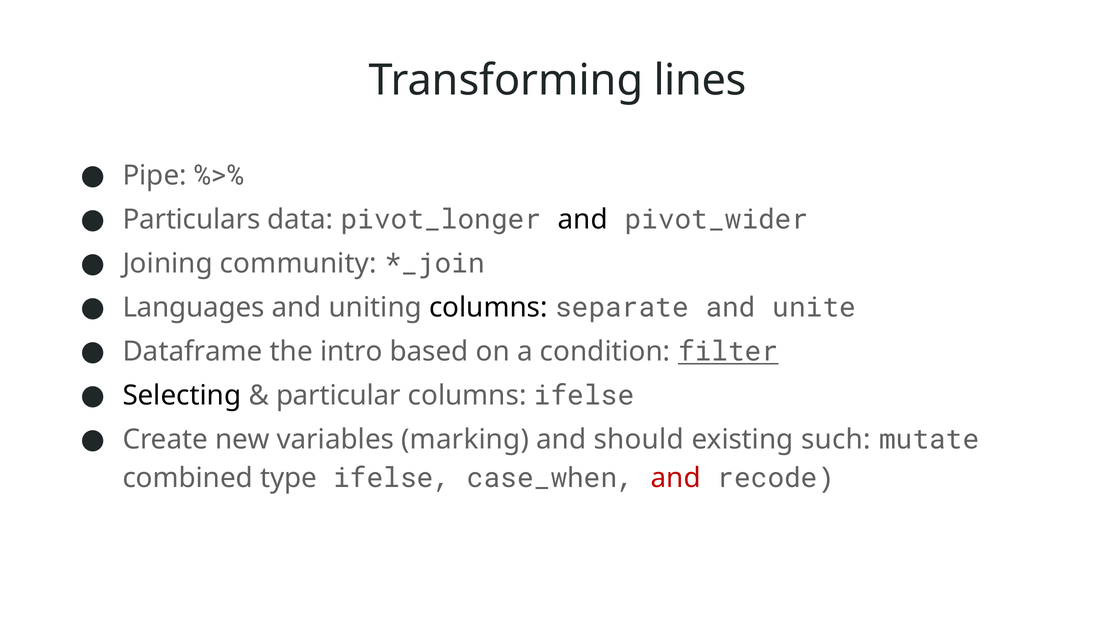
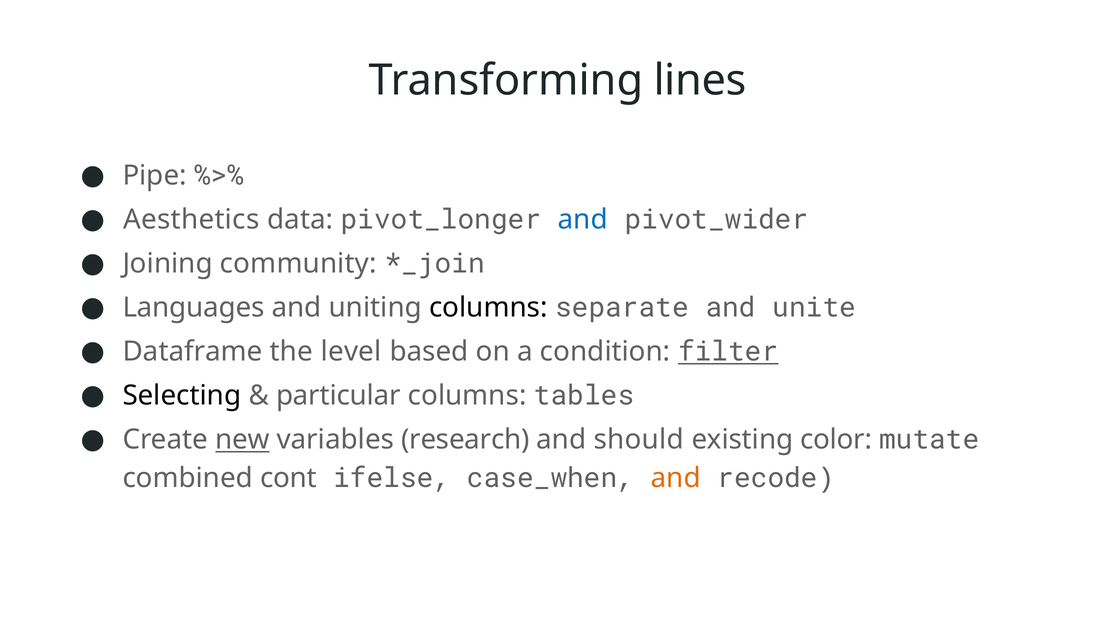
Particulars: Particulars -> Aesthetics (191, 219)
and colour: black -> blue (583, 219)
intro: intro -> level (351, 351)
columns ifelse: ifelse -> tables (584, 395)
new underline: none -> present (243, 439)
marking: marking -> research (465, 439)
such: such -> color (836, 439)
type: type -> cont (289, 478)
and colour: red -> orange (676, 478)
